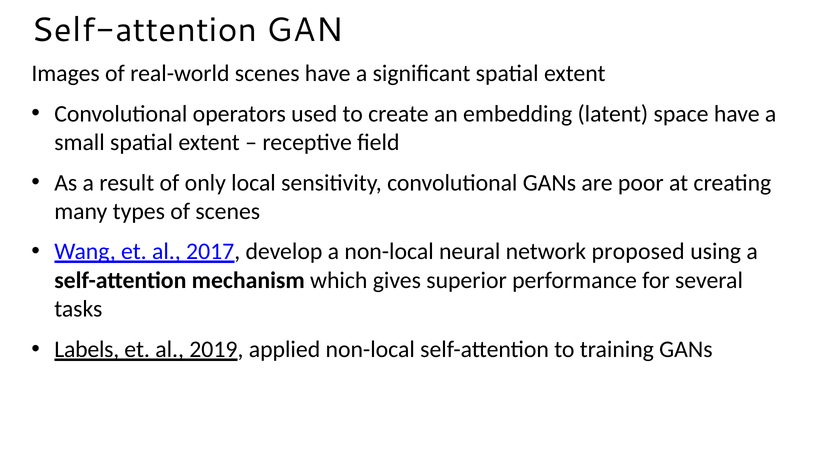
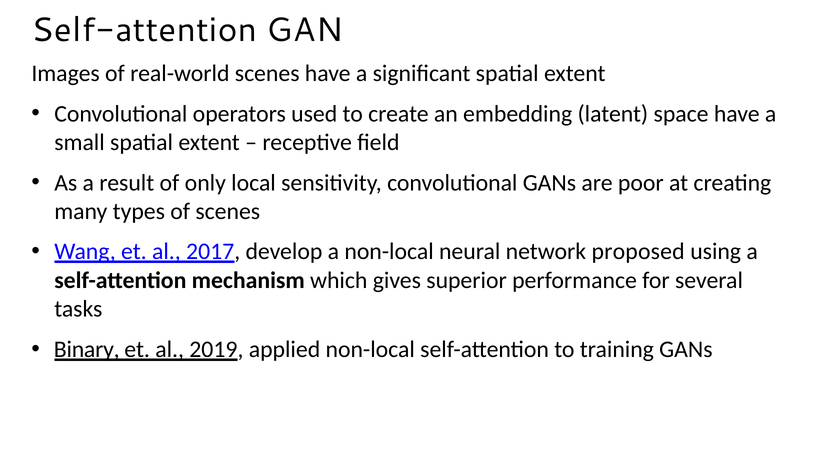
Labels: Labels -> Binary (87, 350)
